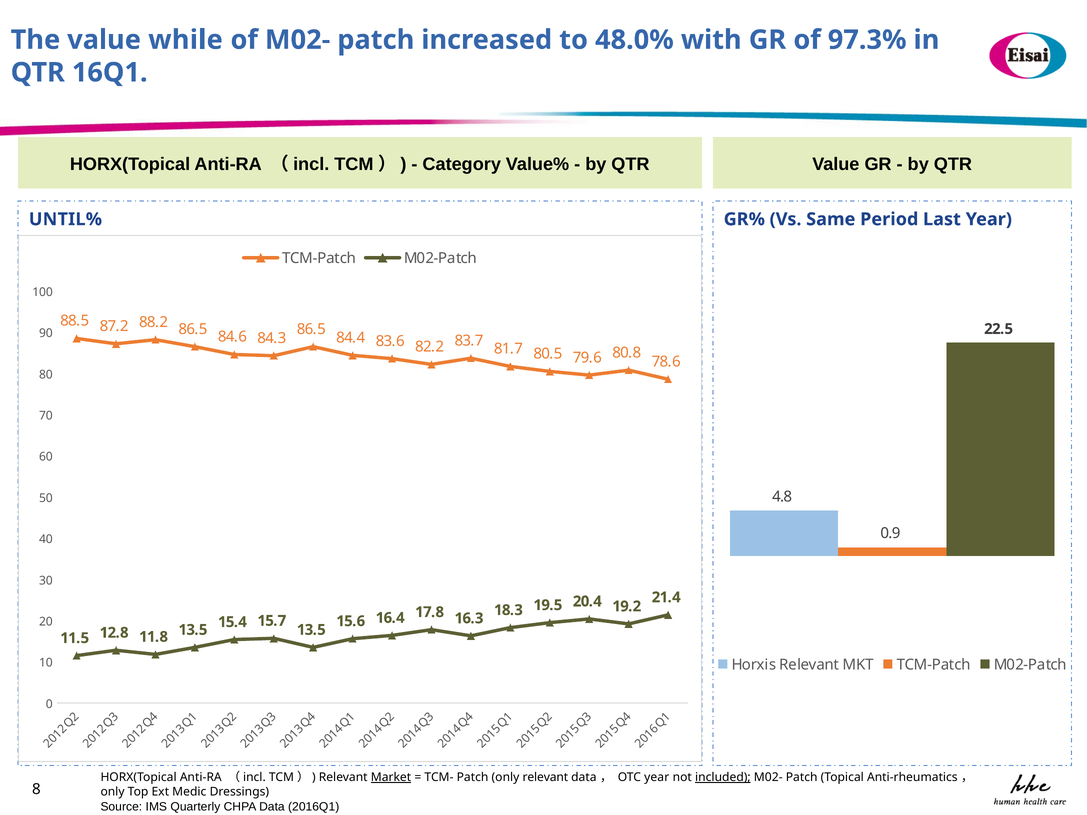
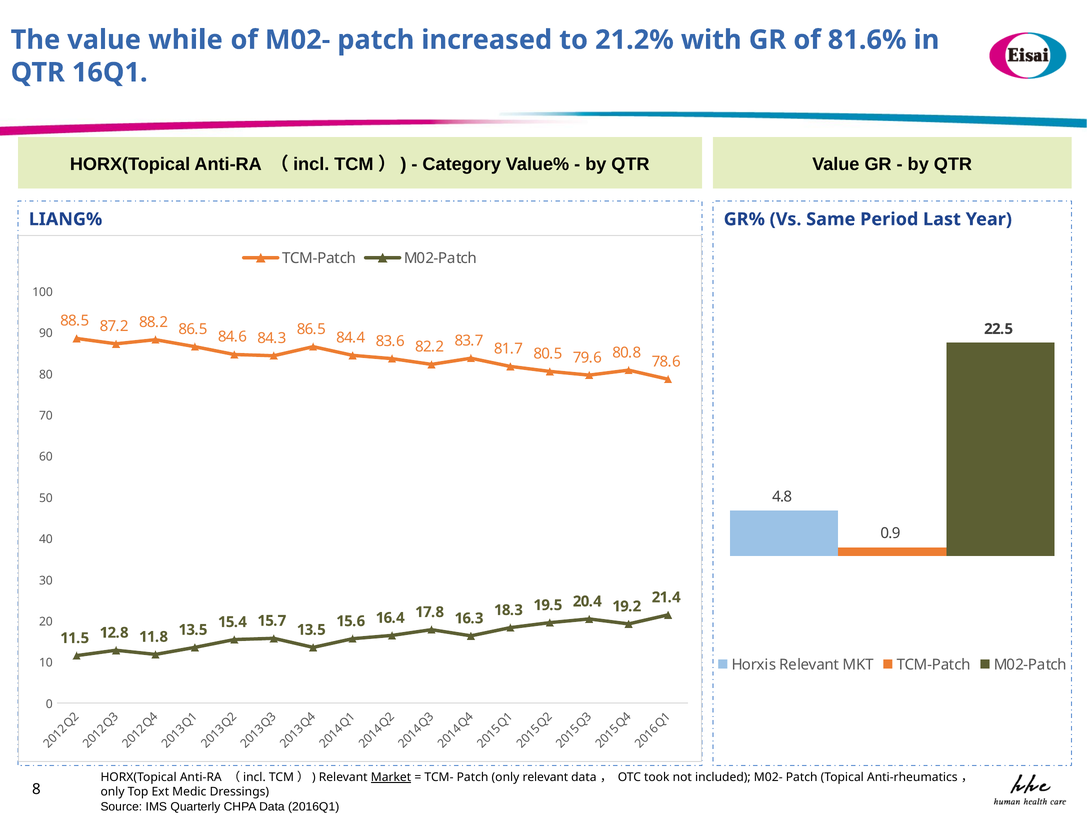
48.0%: 48.0% -> 21.2% (634, 40)
97.3%: 97.3% -> 81.6% (867, 40)
UNTIL%: UNTIL% -> LIANG% (66, 219)
OTC year: year -> took (657, 778)
included underline: present -> none (723, 778)
